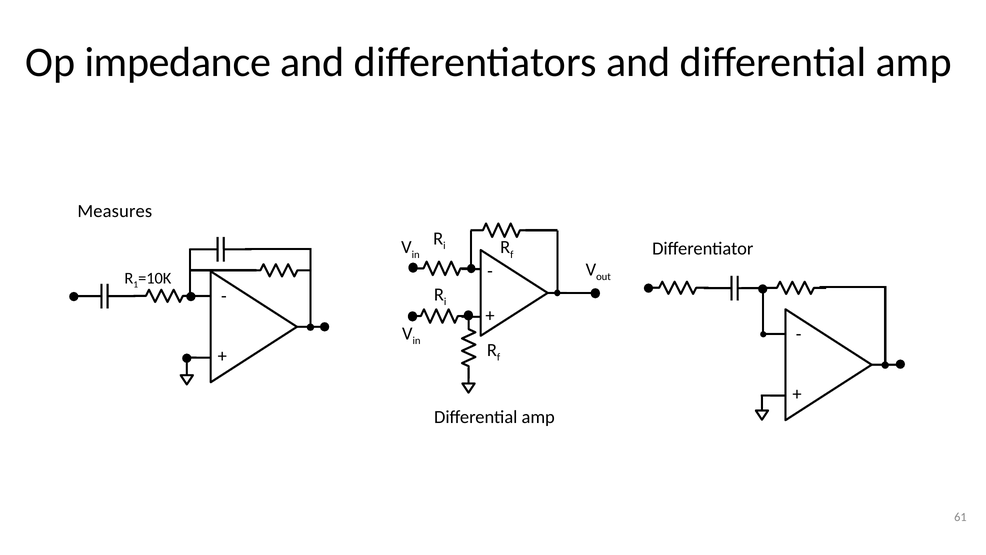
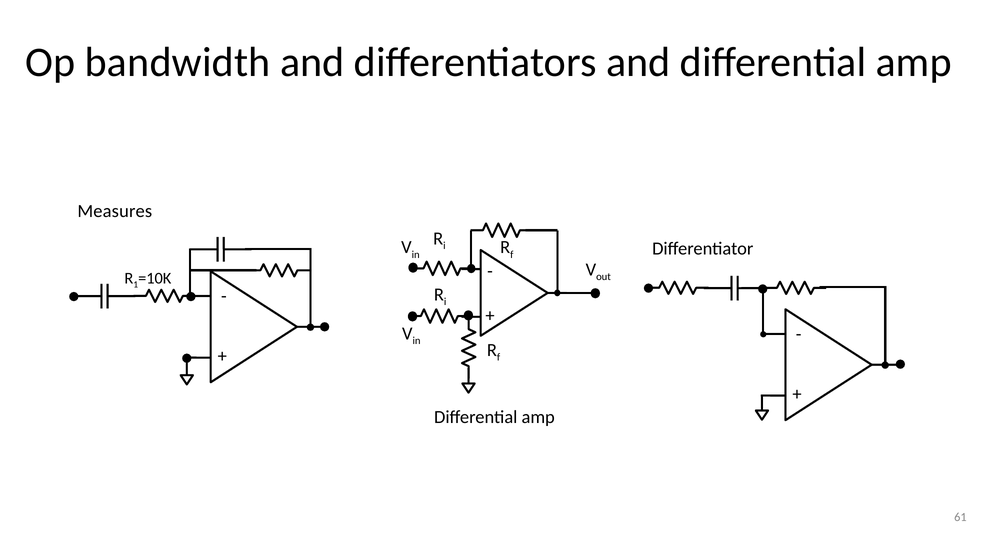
impedance: impedance -> bandwidth (178, 62)
